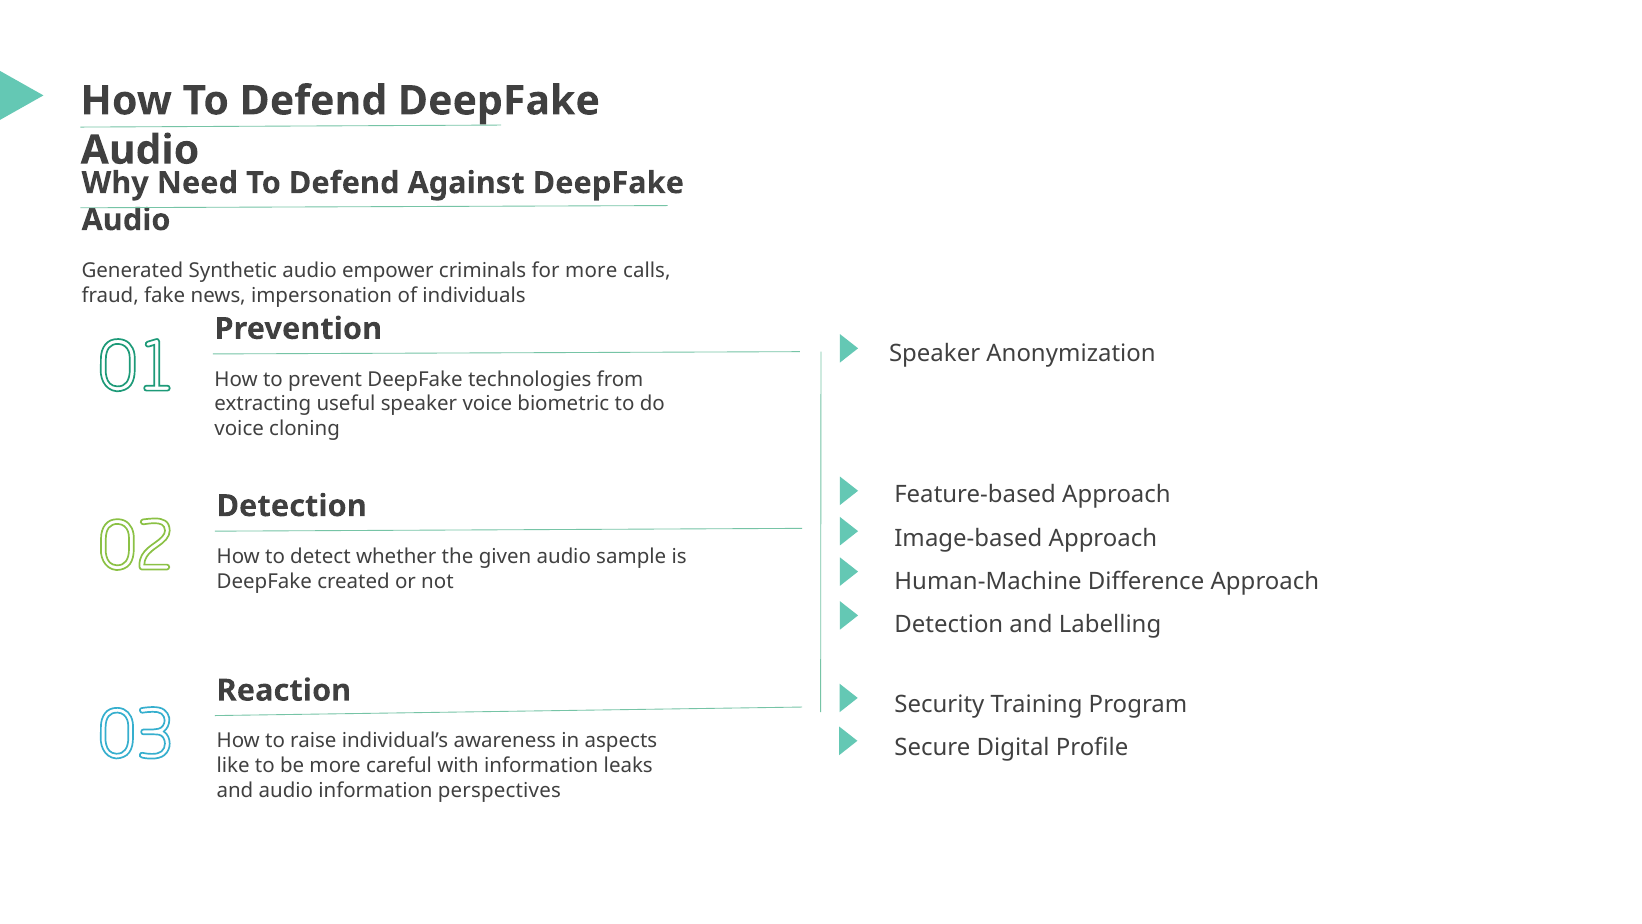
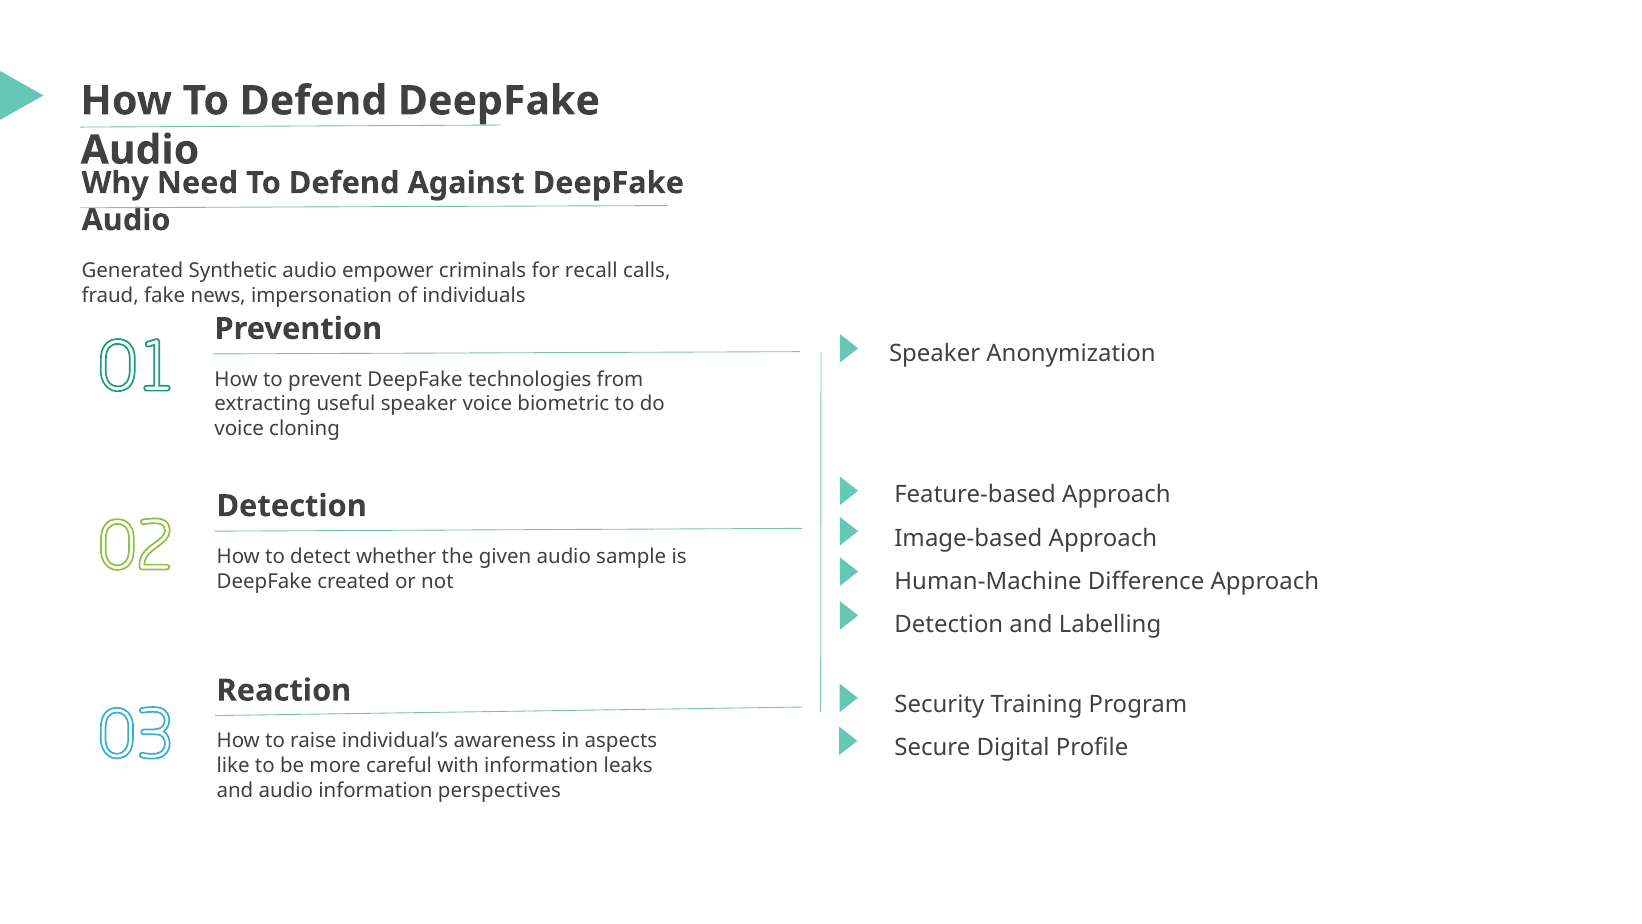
for more: more -> recall (591, 271)
